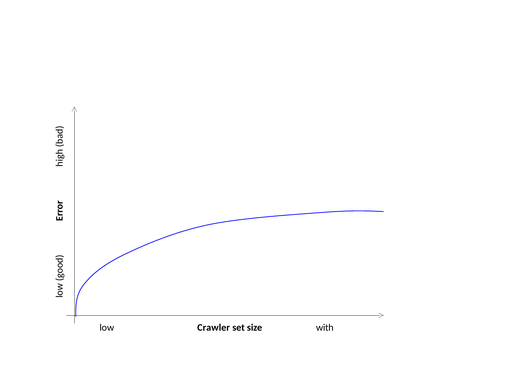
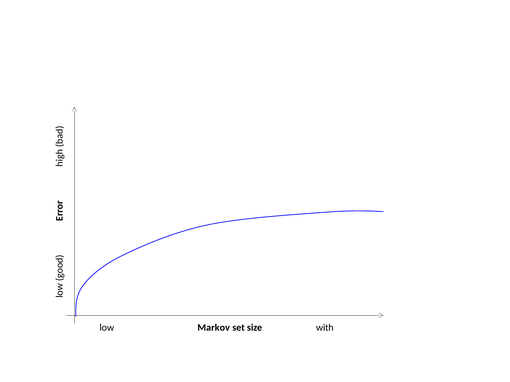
Crawler: Crawler -> Markov (214, 328)
